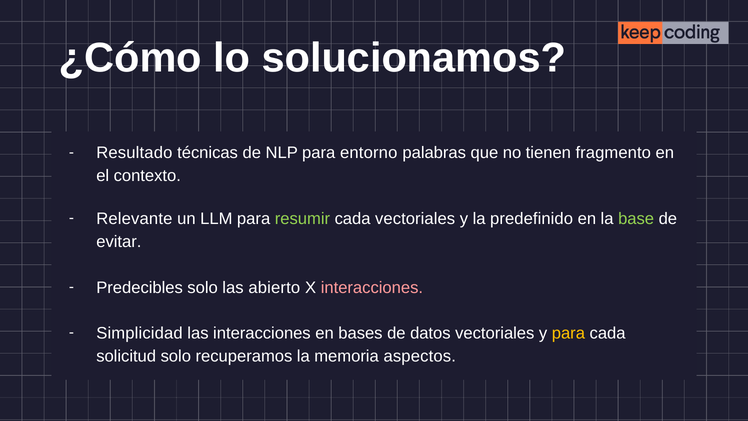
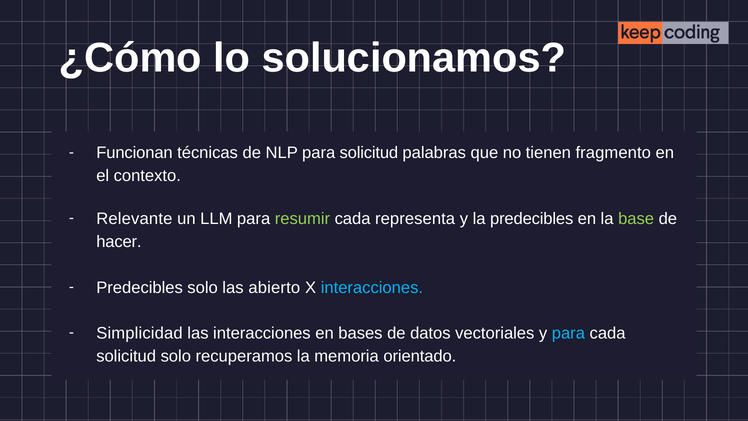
Resultado: Resultado -> Funcionan (135, 153)
para entorno: entorno -> solicitud (369, 153)
cada vectoriales: vectoriales -> representa (415, 219)
la predefinido: predefinido -> predecibles (532, 219)
evitar: evitar -> hacer (119, 242)
interacciones colour: pink -> light blue (372, 287)
para colour: yellow -> light blue (568, 333)
aspectos: aspectos -> orientado (420, 356)
